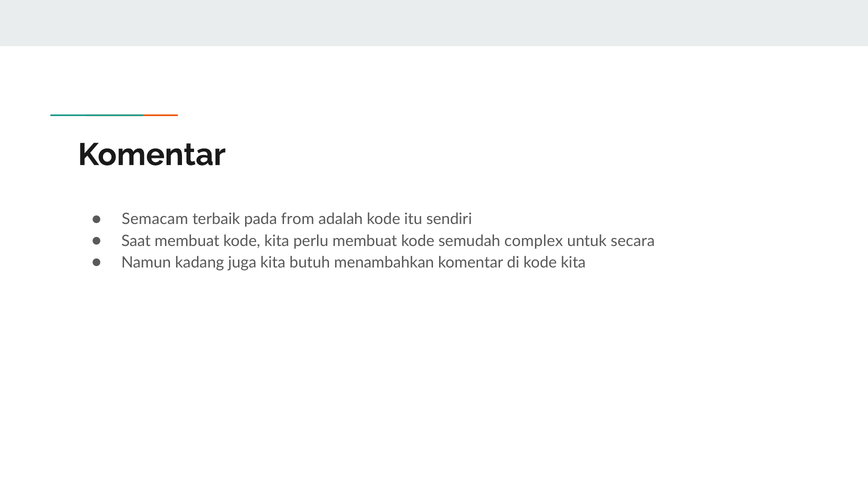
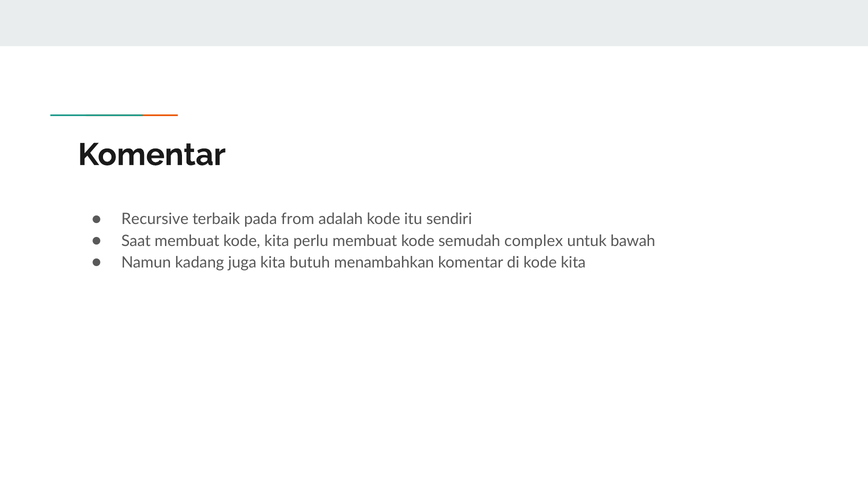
Semacam: Semacam -> Recursive (155, 219)
secara: secara -> bawah (633, 241)
